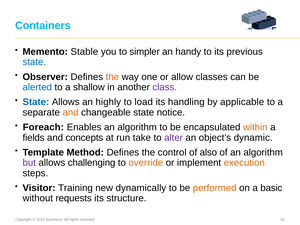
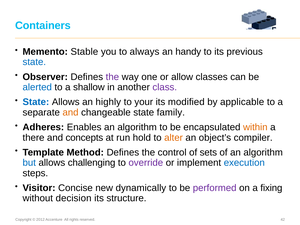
simpler: simpler -> always (145, 52)
the colour: orange -> purple (112, 77)
load: load -> your (144, 102)
handling: handling -> modified (186, 102)
notice: notice -> family (171, 112)
Foreach: Foreach -> Adheres (43, 127)
fields: fields -> there (34, 138)
take: take -> hold (142, 138)
alter colour: purple -> orange (174, 138)
dynamic: dynamic -> compiler (253, 138)
also: also -> sets (208, 152)
but colour: purple -> blue (29, 163)
override colour: orange -> purple (146, 163)
execution colour: orange -> blue (244, 163)
Training: Training -> Concise (75, 188)
performed colour: orange -> purple (215, 188)
basic: basic -> fixing (271, 188)
requests: requests -> decision (74, 198)
